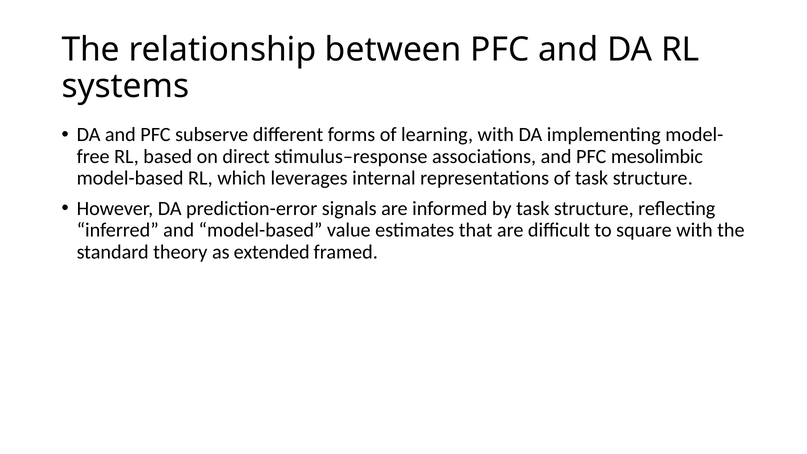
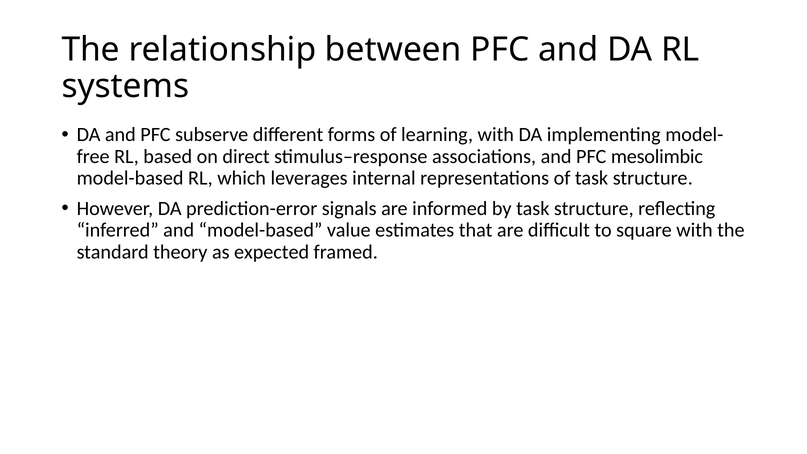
extended: extended -> expected (272, 252)
